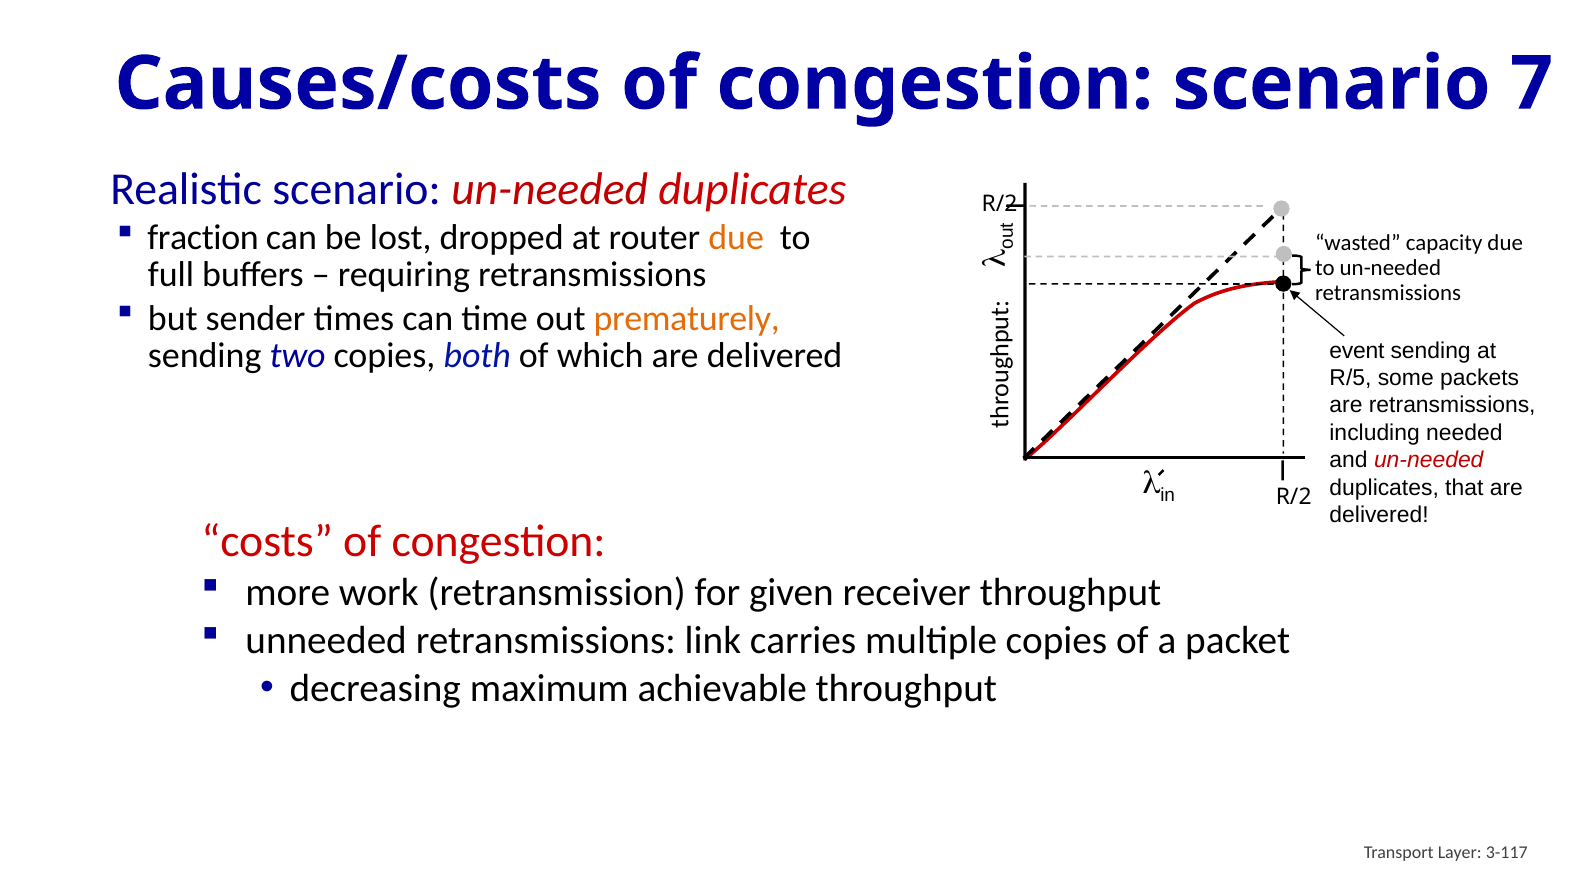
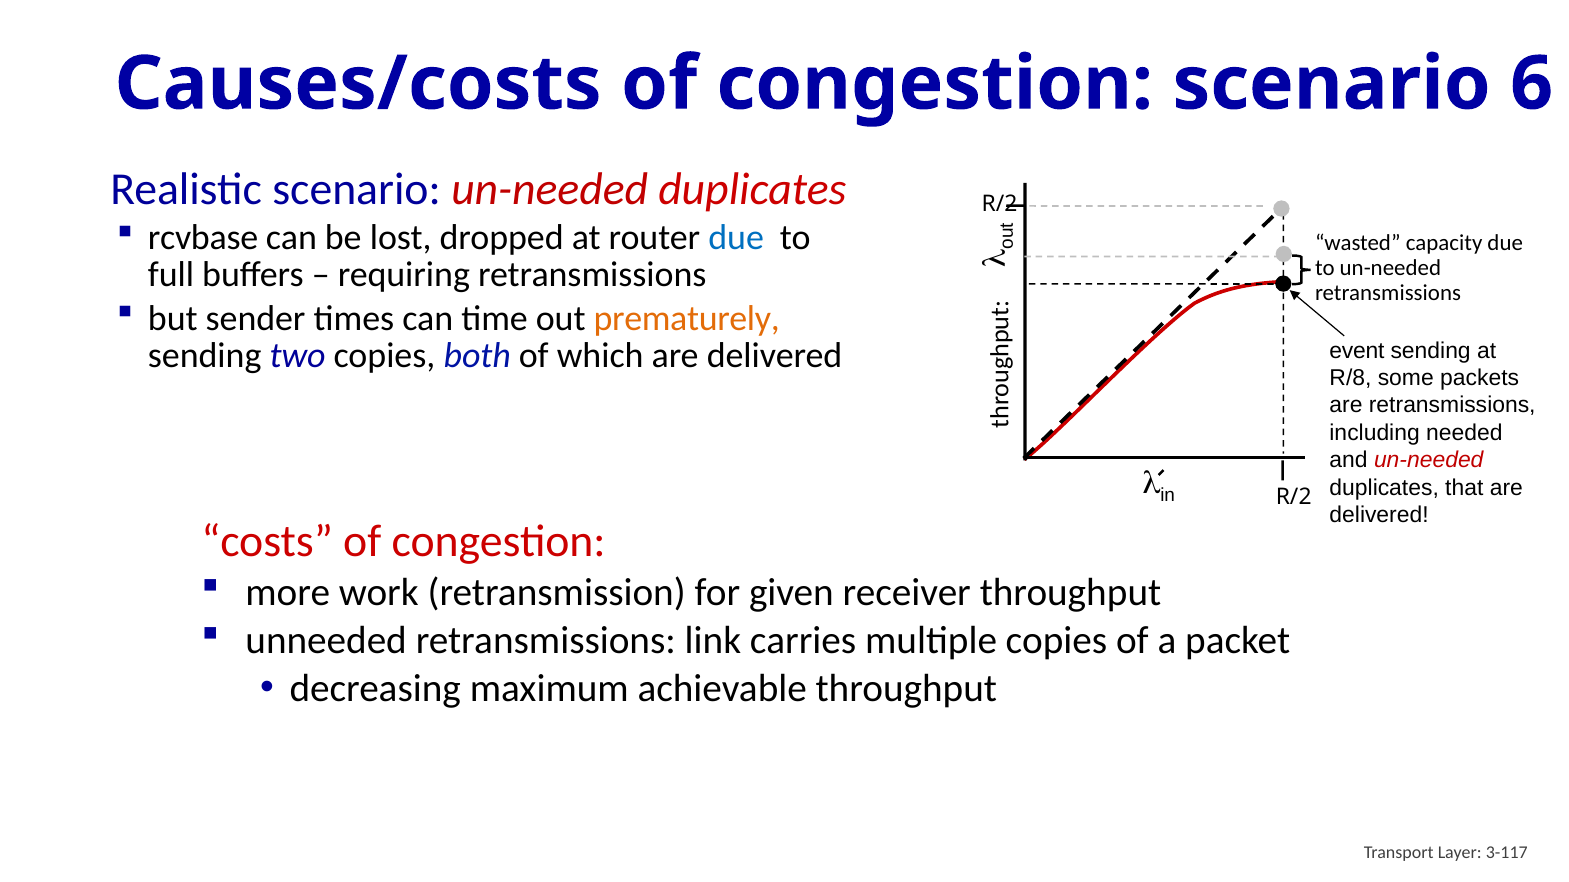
7: 7 -> 6 (1532, 84)
fraction: fraction -> rcvbase (203, 238)
due colour: orange -> blue (736, 238)
R/5: R/5 -> R/8 (1350, 378)
